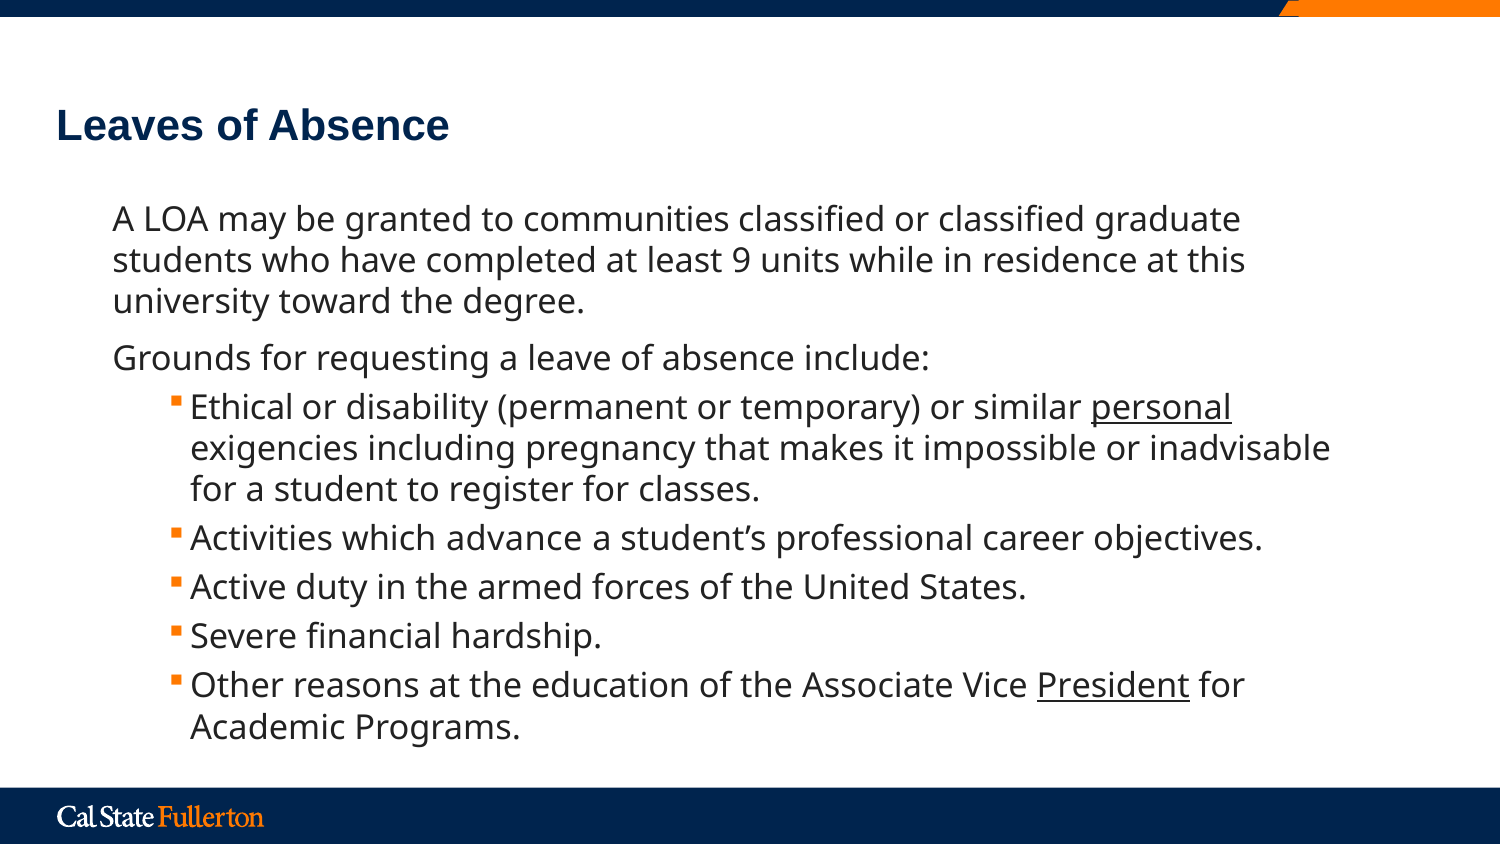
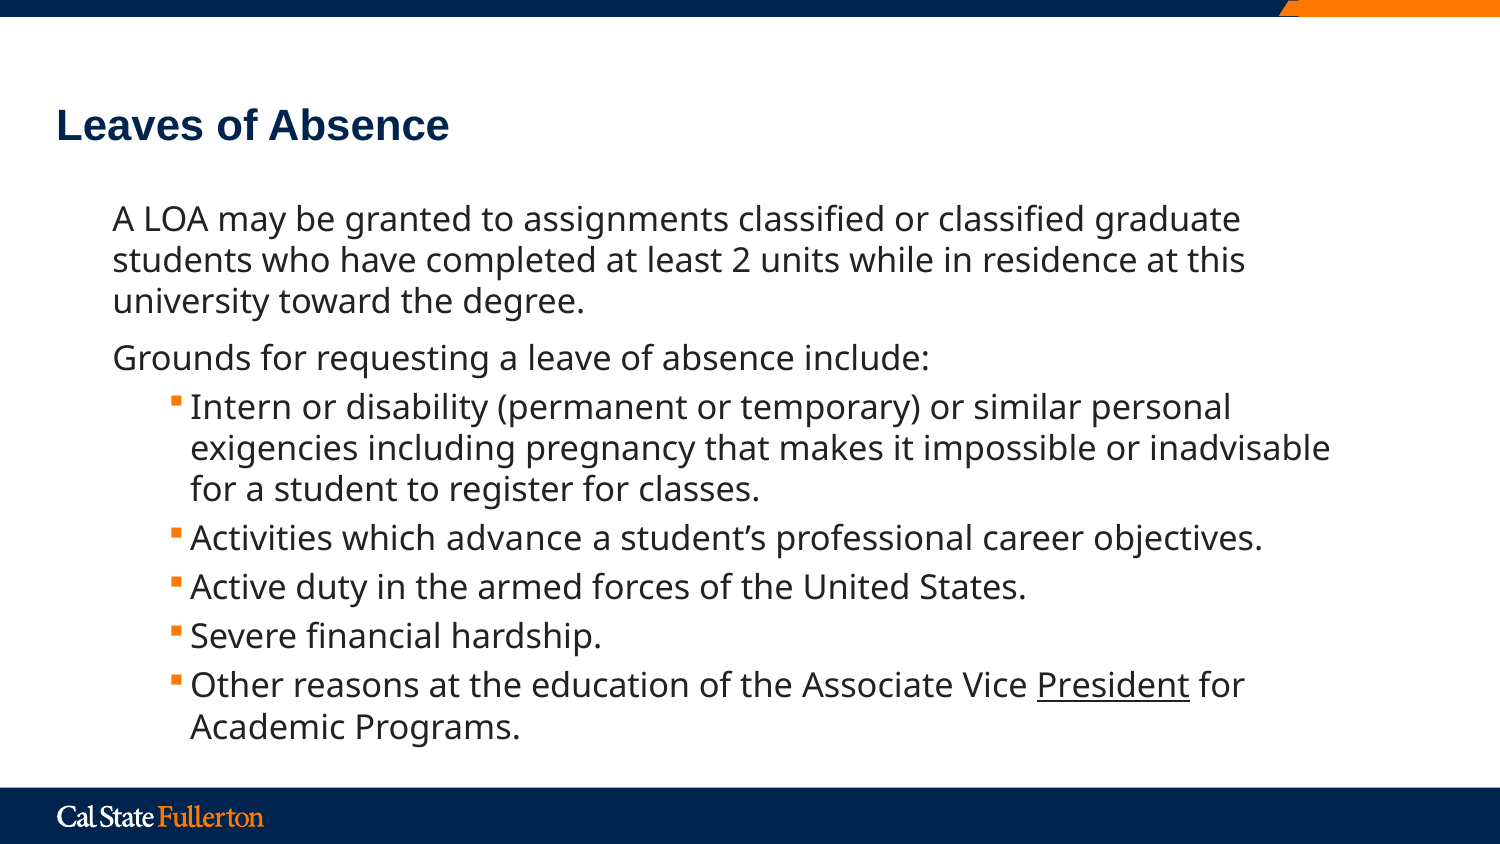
communities: communities -> assignments (626, 220)
9: 9 -> 2 (741, 261)
Ethical: Ethical -> Intern (241, 408)
personal underline: present -> none (1161, 408)
